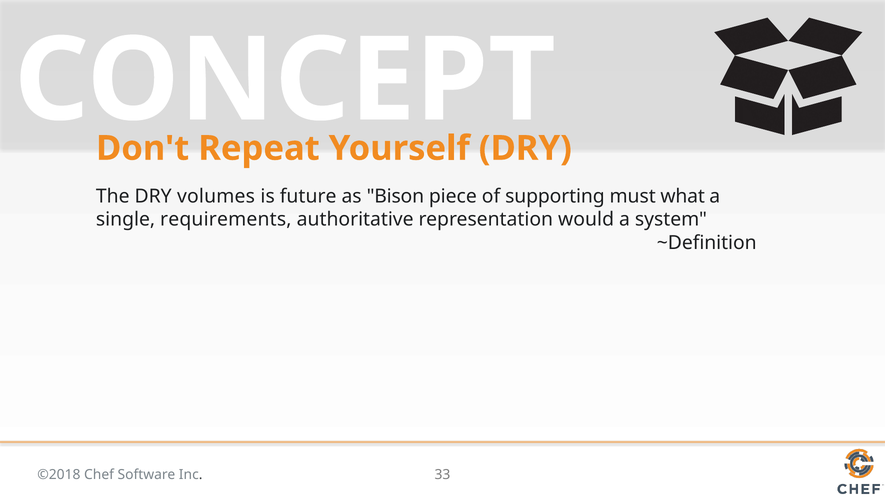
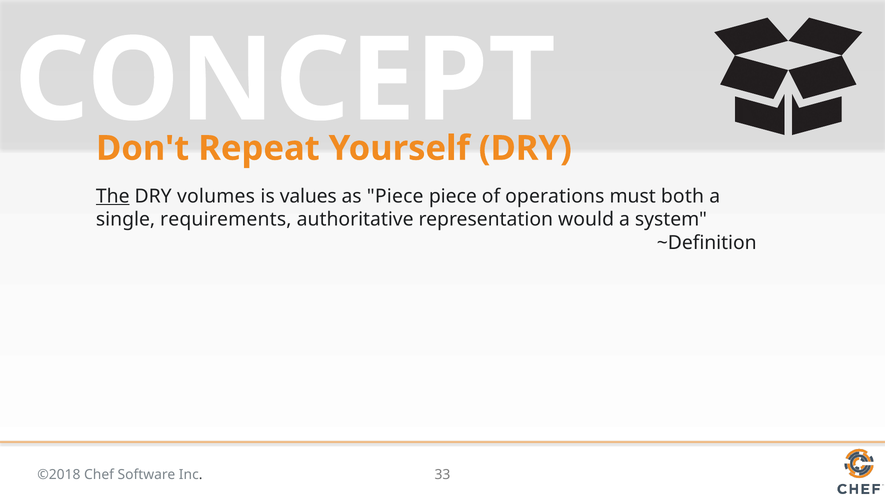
The underline: none -> present (113, 196)
future: future -> values (308, 196)
as Bison: Bison -> Piece (395, 196)
supporting: supporting -> operations (555, 196)
what: what -> both (682, 196)
